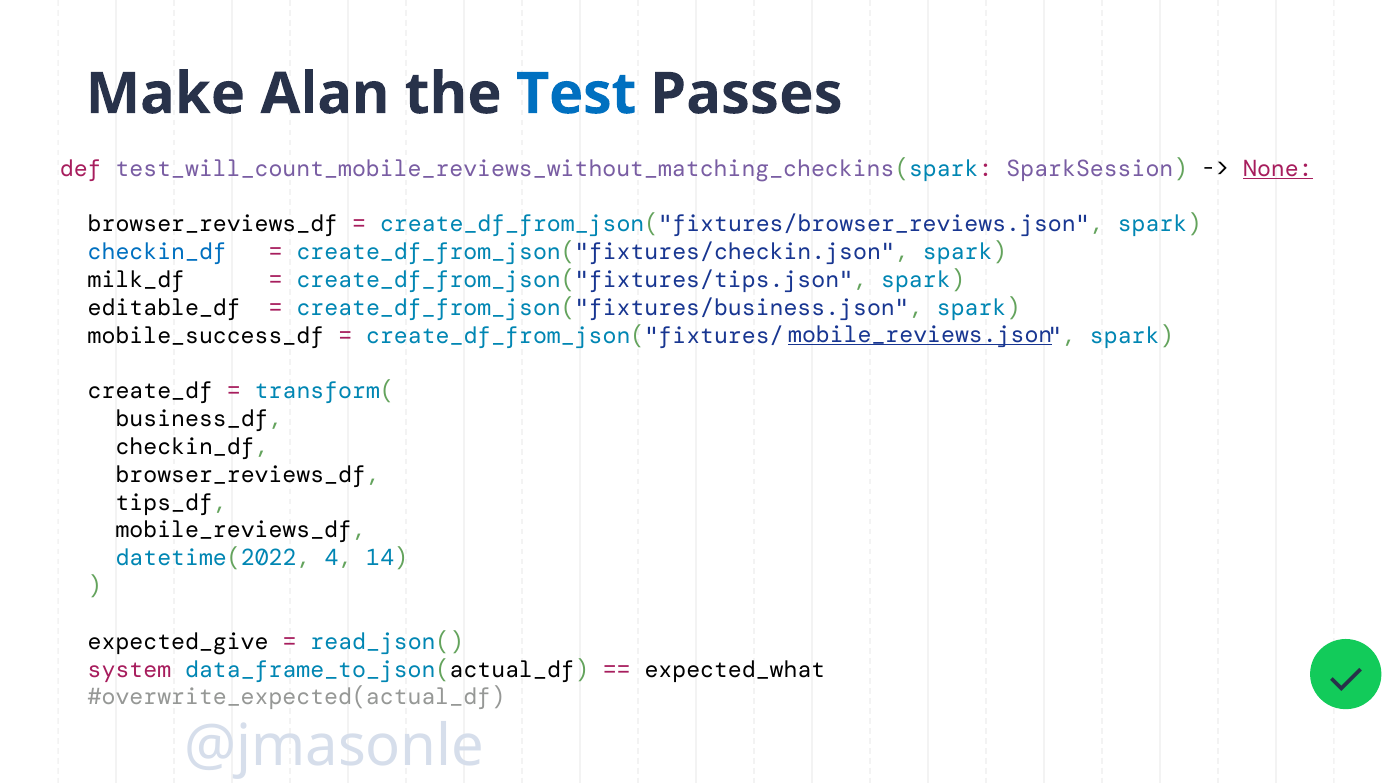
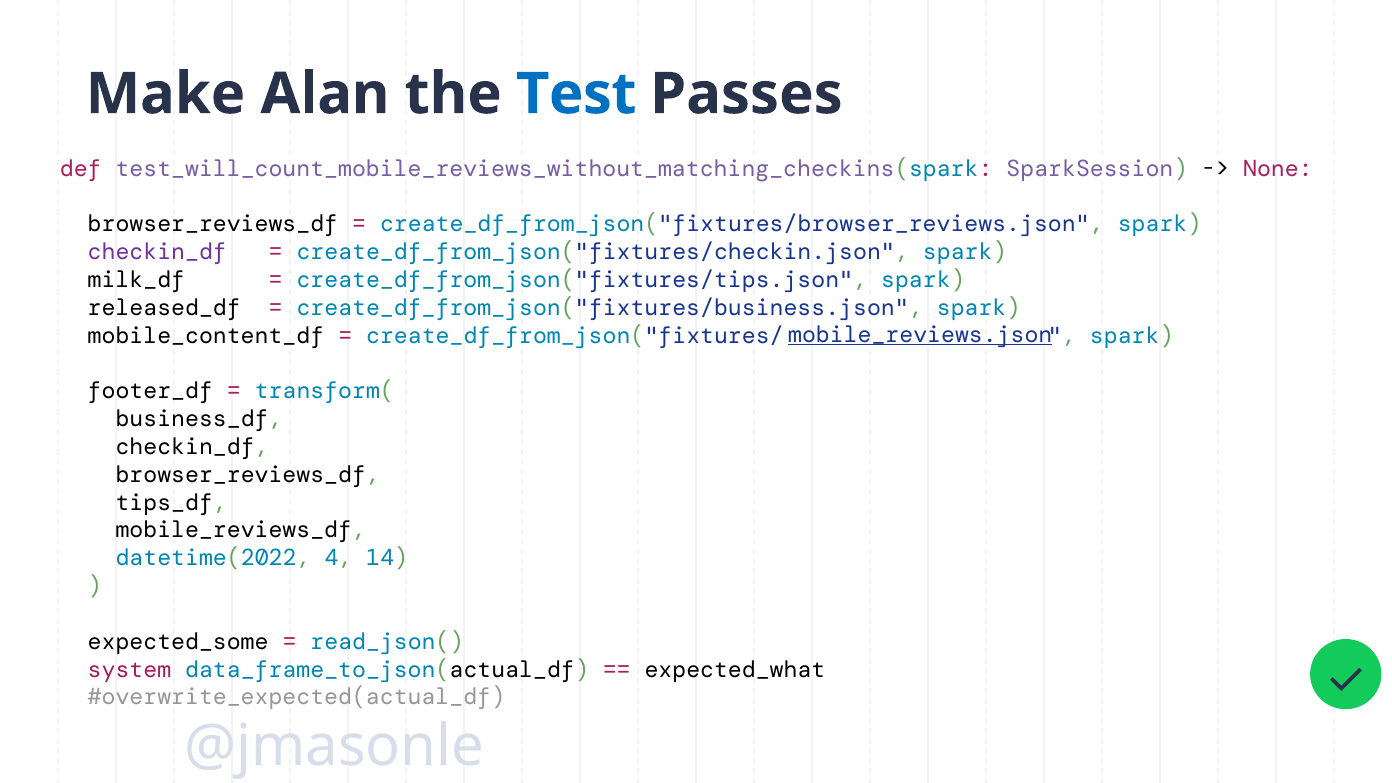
None underline: present -> none (1278, 168)
checkin_df colour: blue -> purple (157, 252)
editable_df: editable_df -> released_df (164, 308)
mobile_success_df: mobile_success_df -> mobile_content_df (206, 335)
create_df: create_df -> footer_df (150, 391)
expected_give: expected_give -> expected_some (178, 642)
